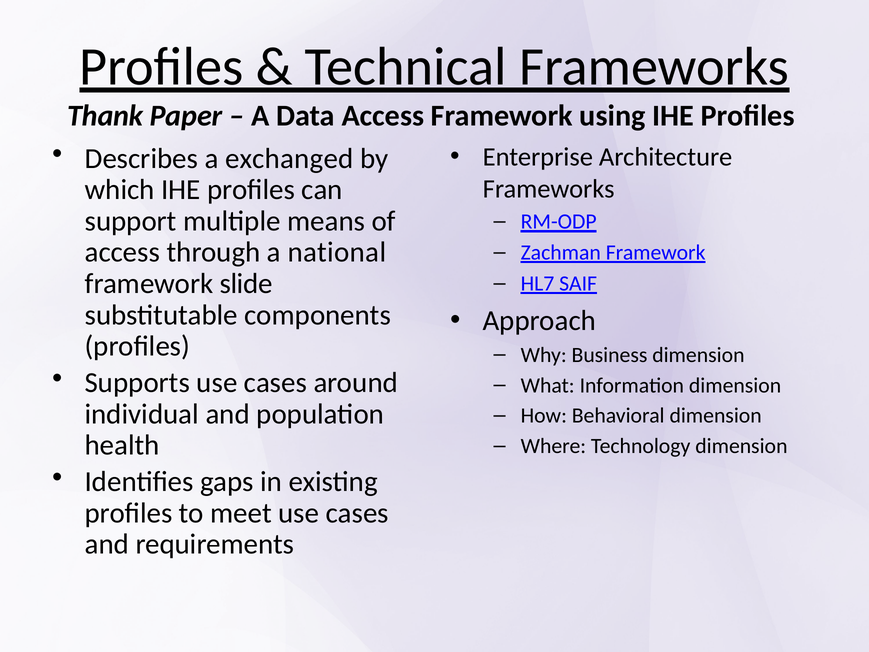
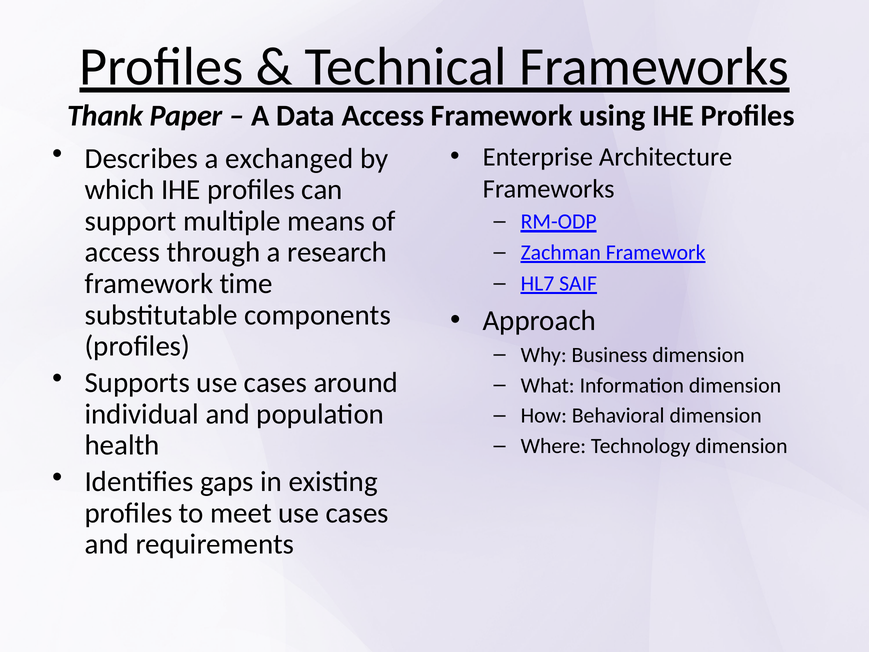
national: national -> research (337, 252)
slide: slide -> time (246, 284)
